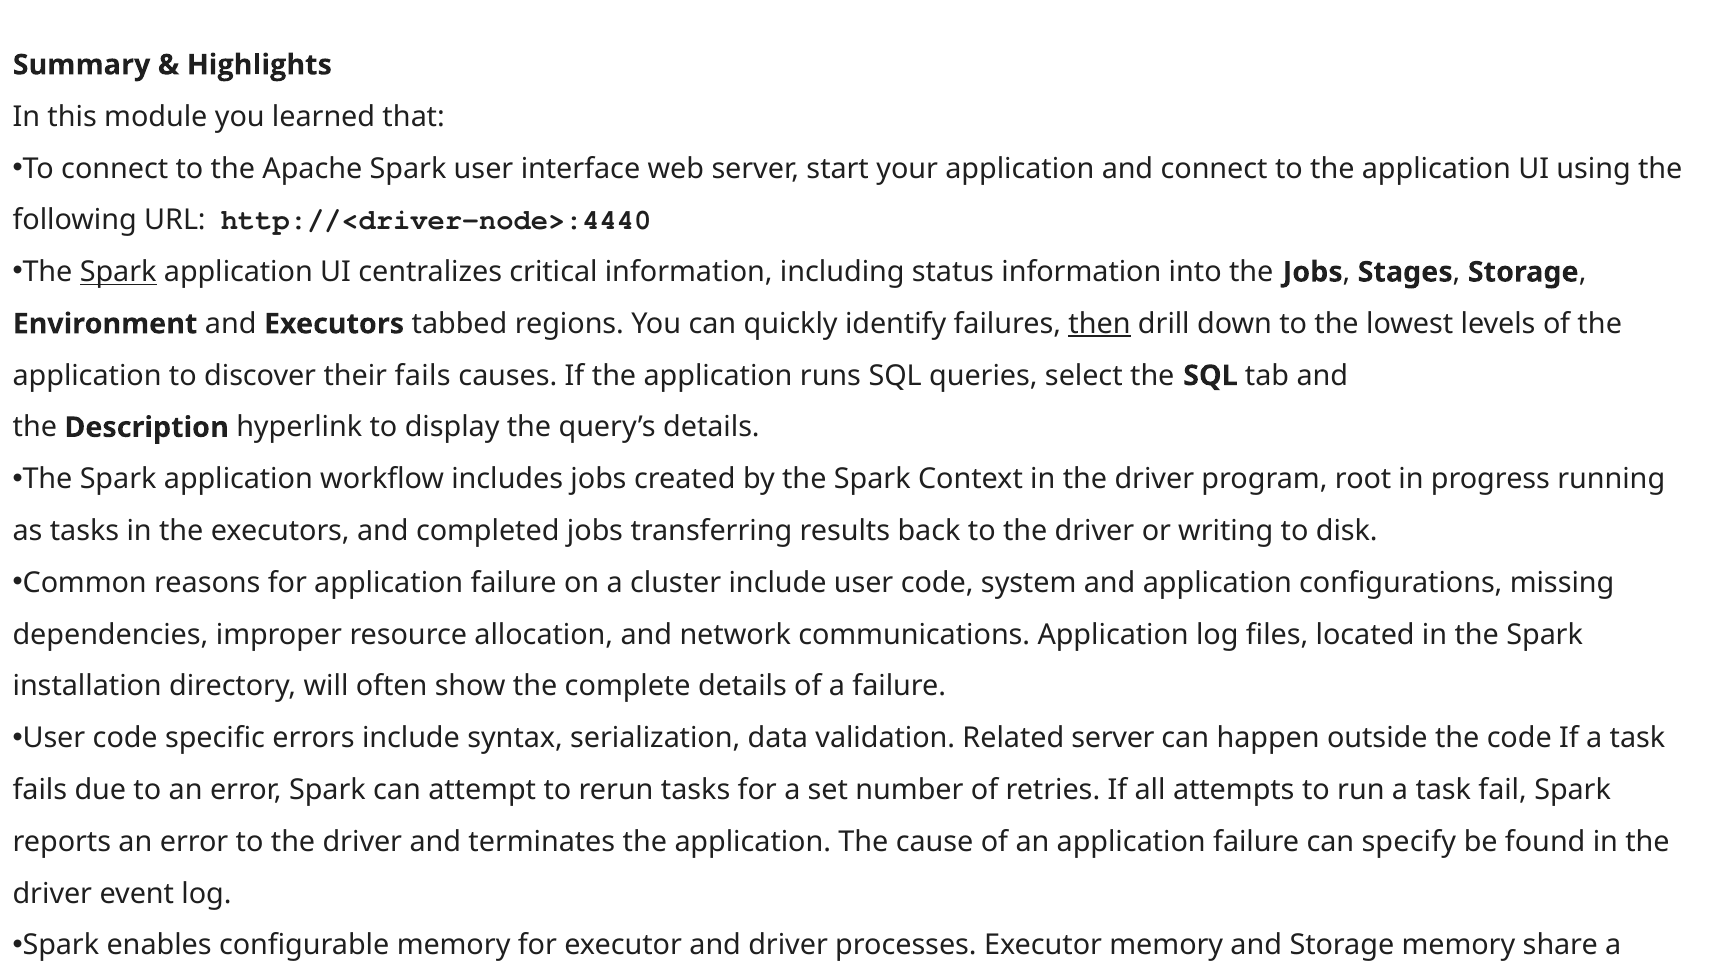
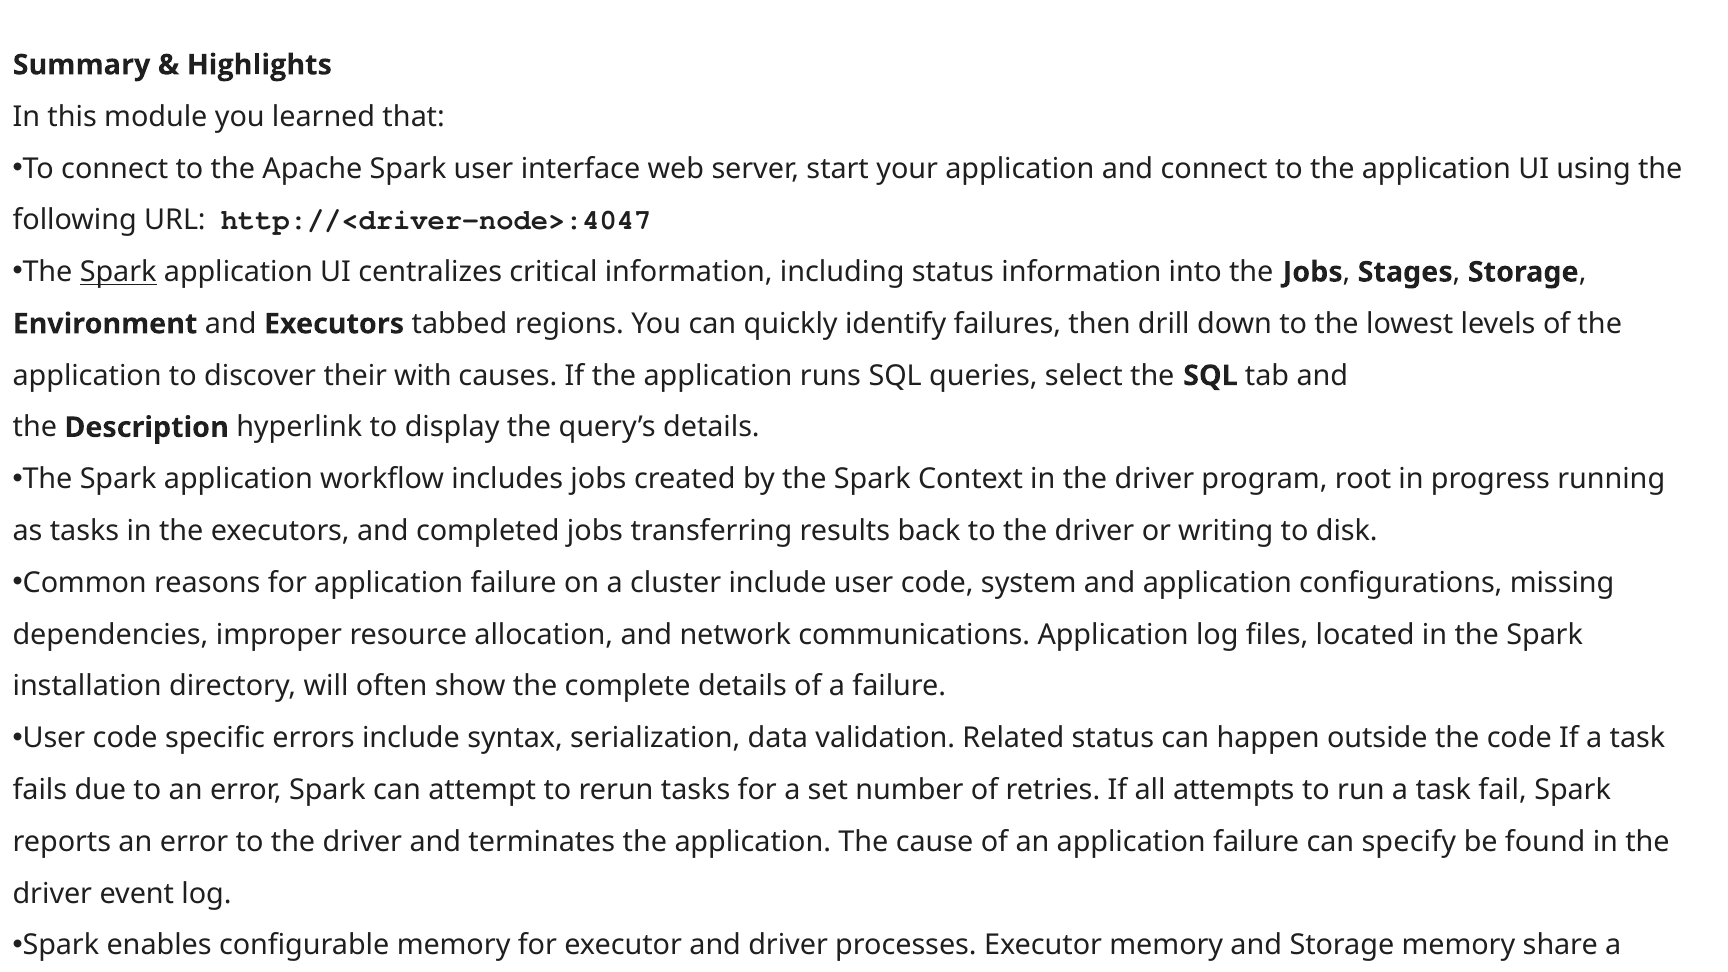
http://<driver-node>:4440: http://<driver-node>:4440 -> http://<driver-node>:4047 (436, 220)
then underline: present -> none (1099, 324)
their fails: fails -> with (423, 376)
Related server: server -> status (1113, 738)
